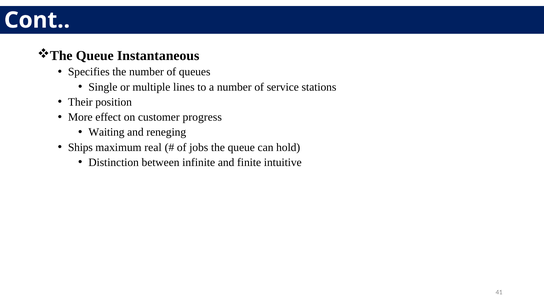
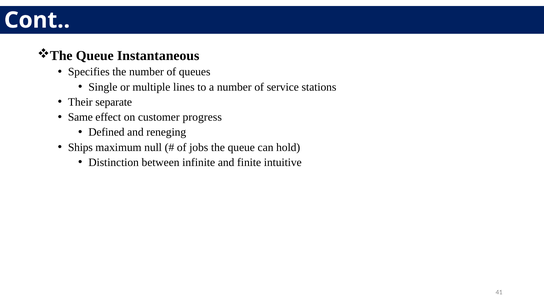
position: position -> separate (114, 102)
More: More -> Same (80, 117)
Waiting: Waiting -> Defined (106, 132)
real: real -> null (153, 147)
